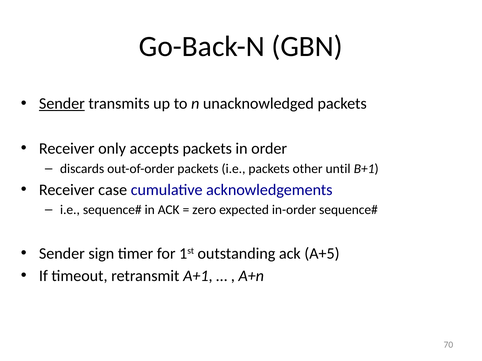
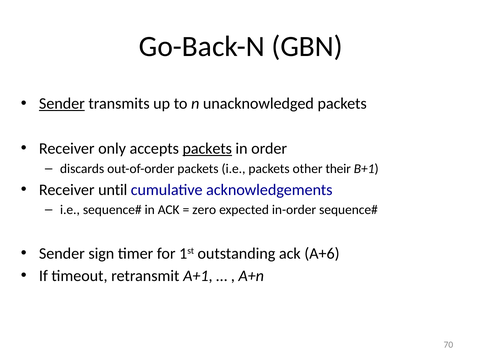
packets underline: none -> present (207, 149)
until: until -> their (338, 169)
case: case -> until (113, 190)
A+5: A+5 -> A+6 (322, 254)
